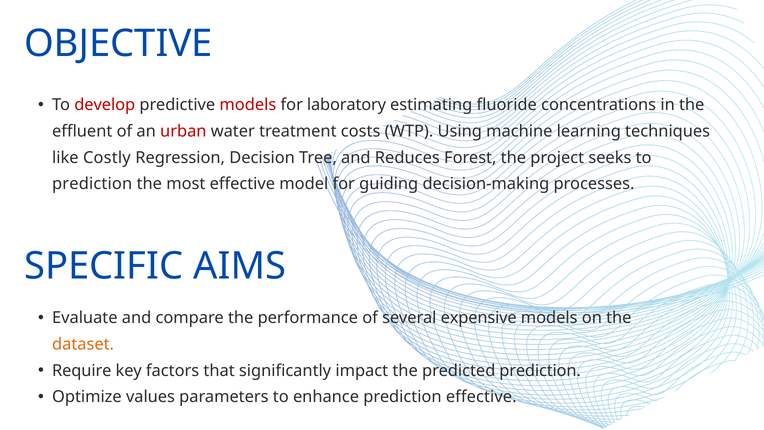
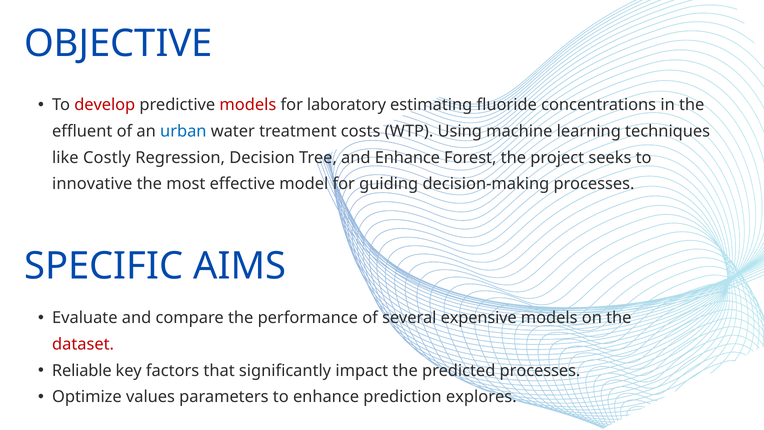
urban colour: red -> blue (183, 131)
and Reduces: Reduces -> Enhance (407, 158)
prediction: prediction -> innovative (92, 184)
dataset colour: orange -> red (83, 344)
Require: Require -> Reliable (82, 370)
predicted prediction: prediction -> processes (540, 370)
prediction effective: effective -> explores (481, 397)
